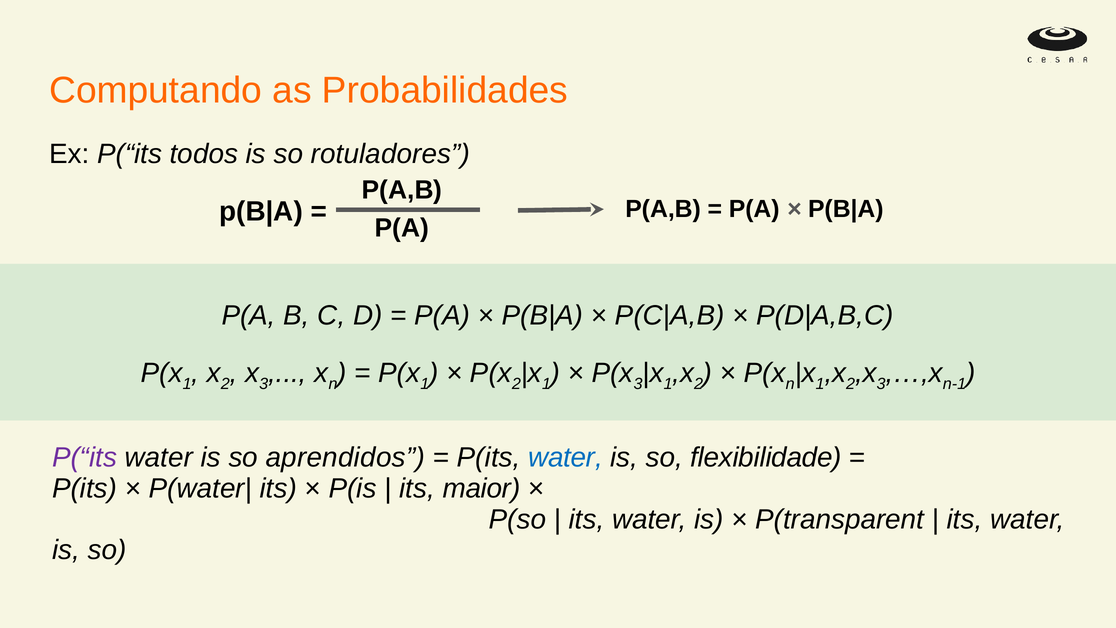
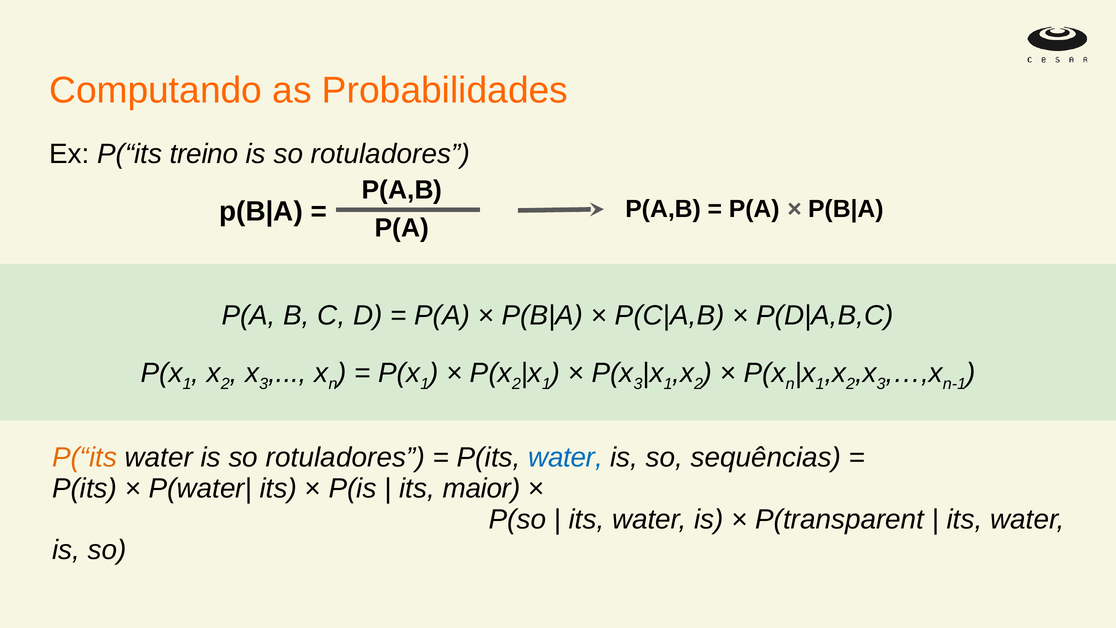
todos: todos -> treino (204, 154)
P(“its colour: purple -> orange (85, 458)
water is so aprendidos: aprendidos -> rotuladores (345, 458)
flexibilidade: flexibilidade -> sequências (766, 458)
